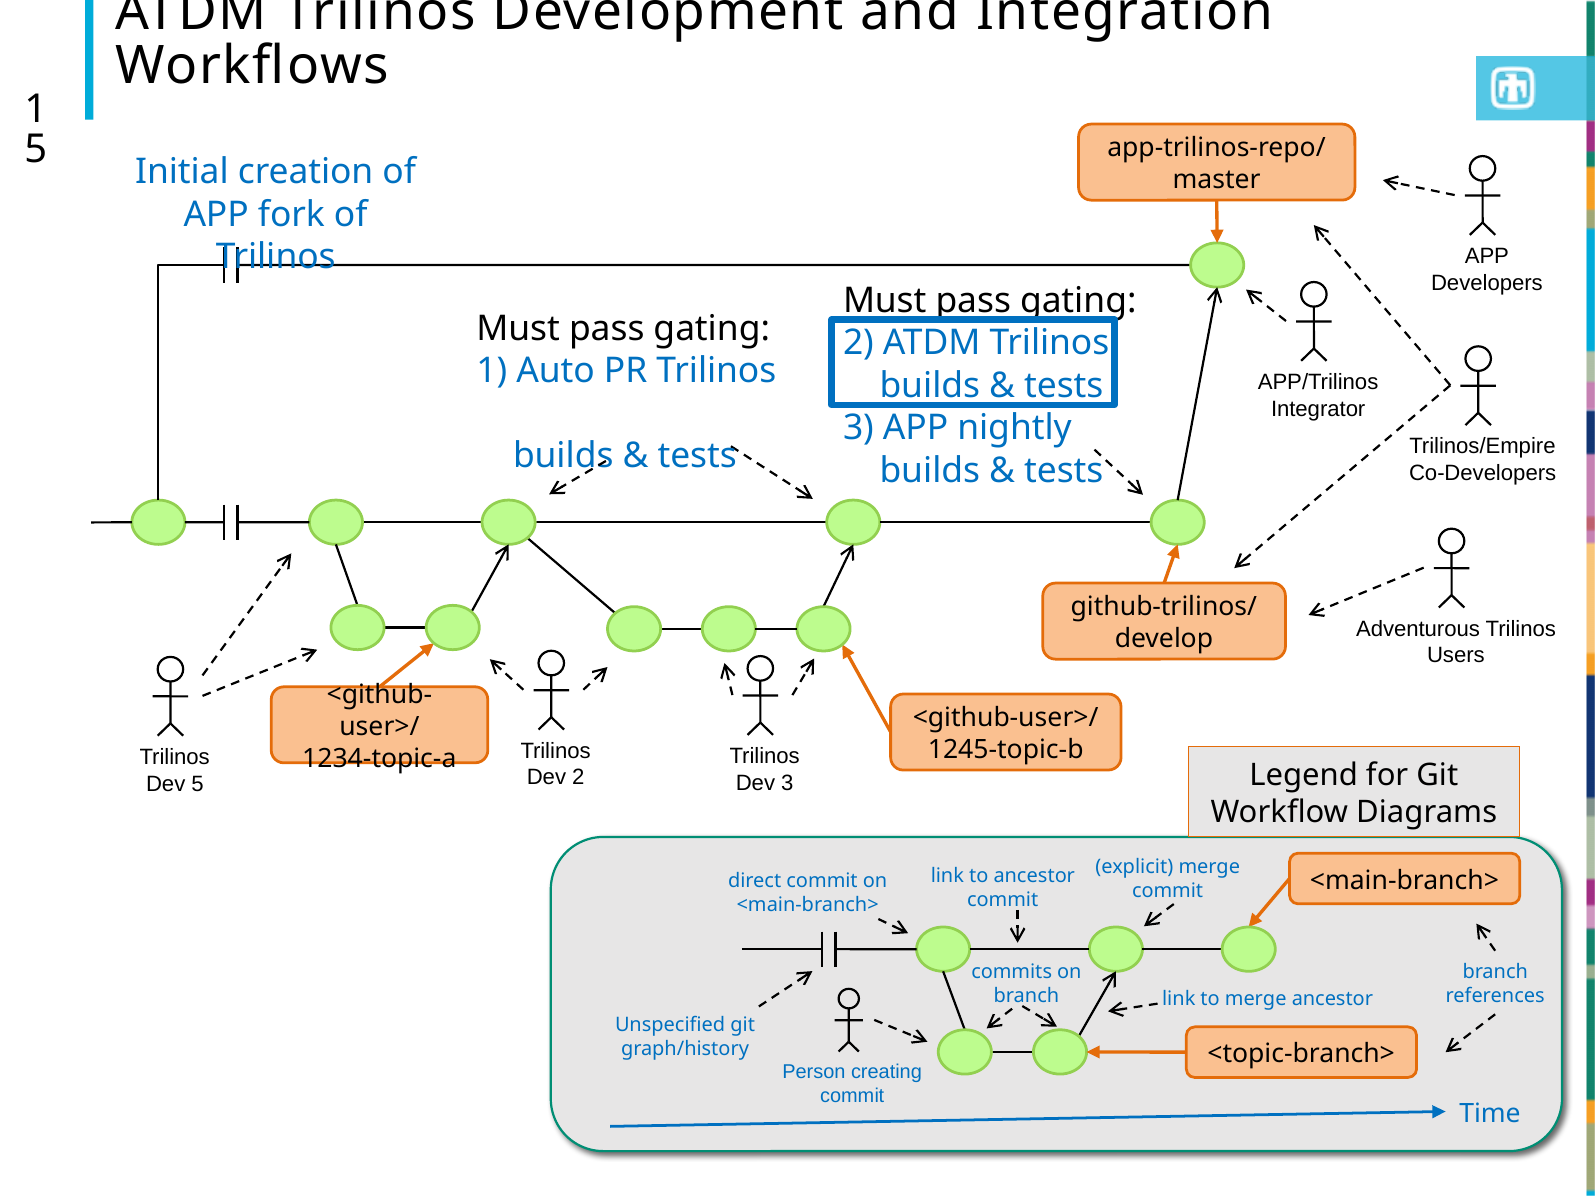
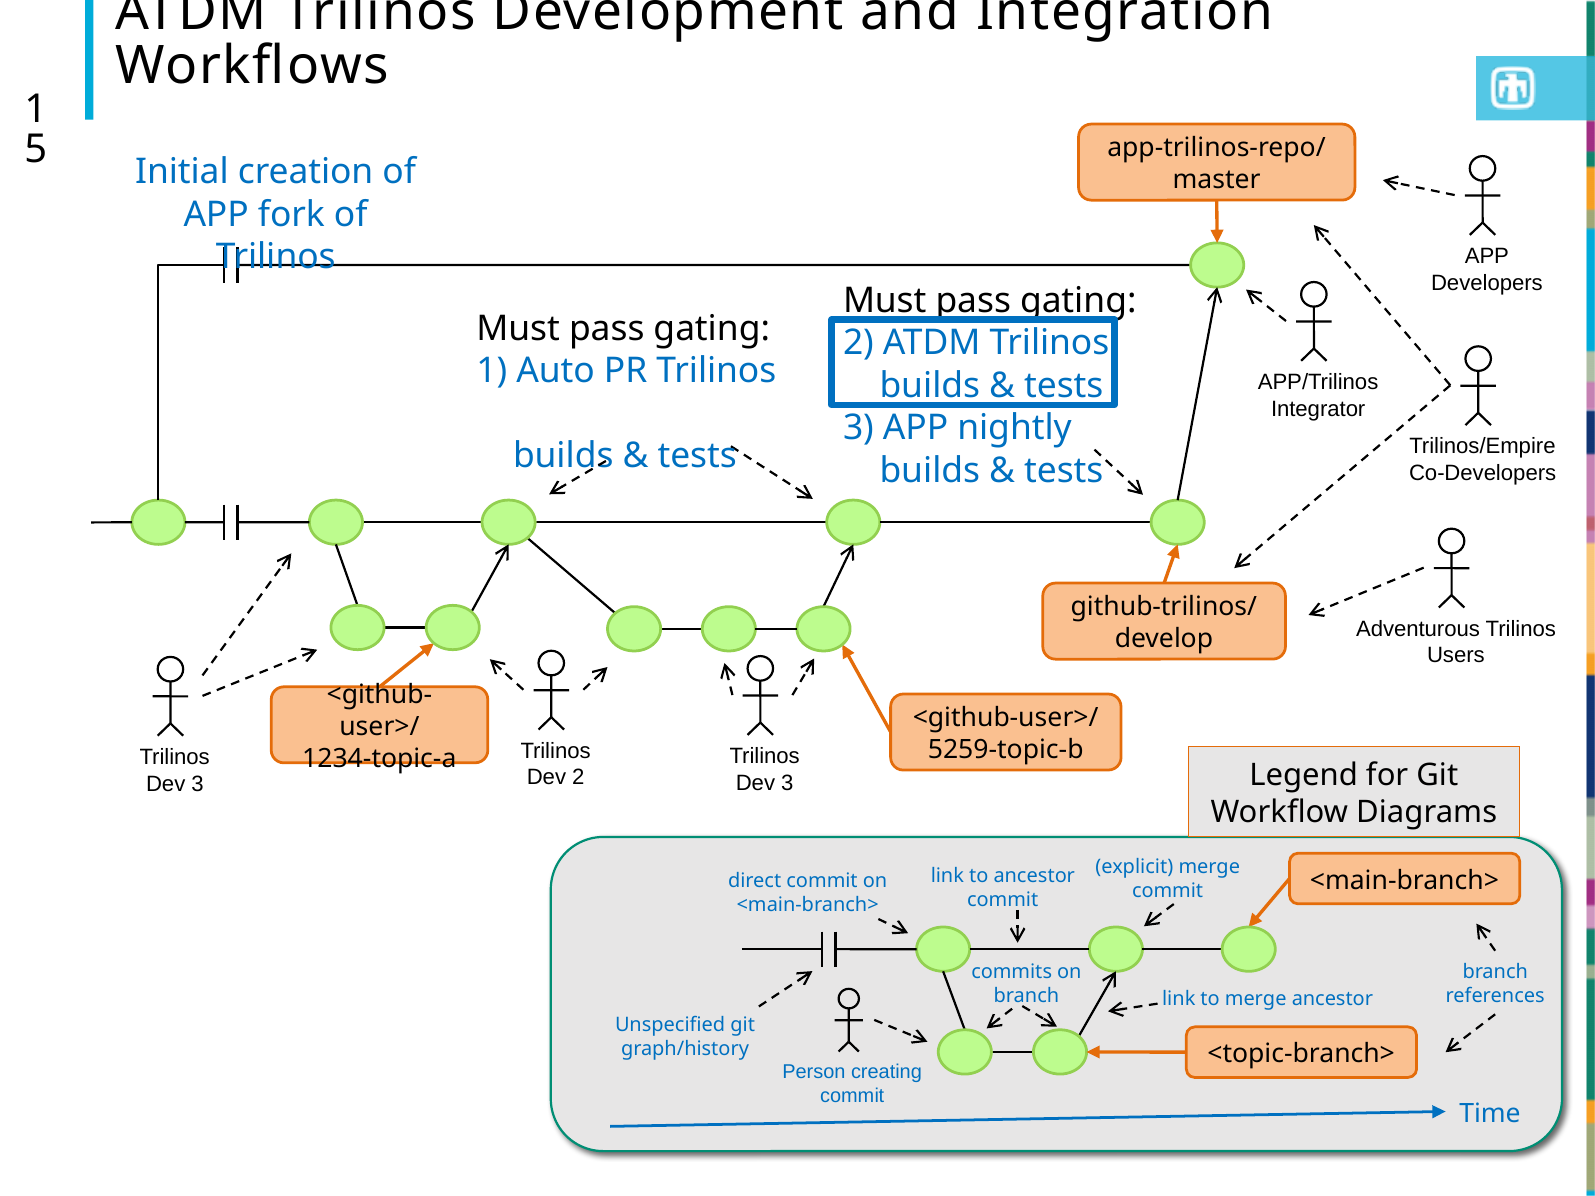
1245-topic-b: 1245-topic-b -> 5259-topic-b (1006, 750)
5: 5 -> 3 (197, 784)
